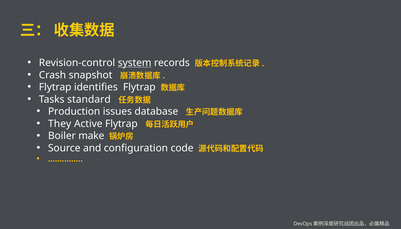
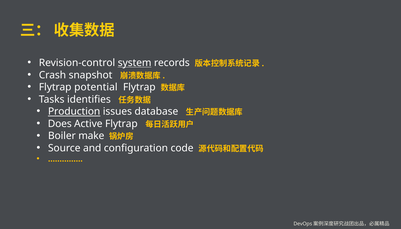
identifies: identifies -> potential (96, 87)
standard: standard -> identifies (89, 99)
Production underline: none -> present (74, 111)
They: They -> Does (60, 124)
